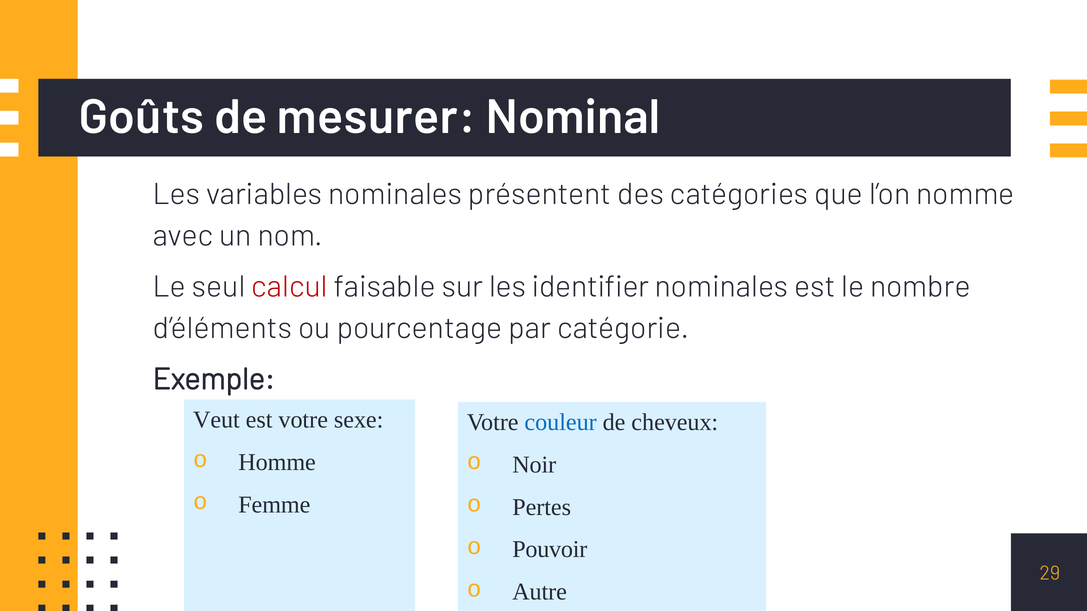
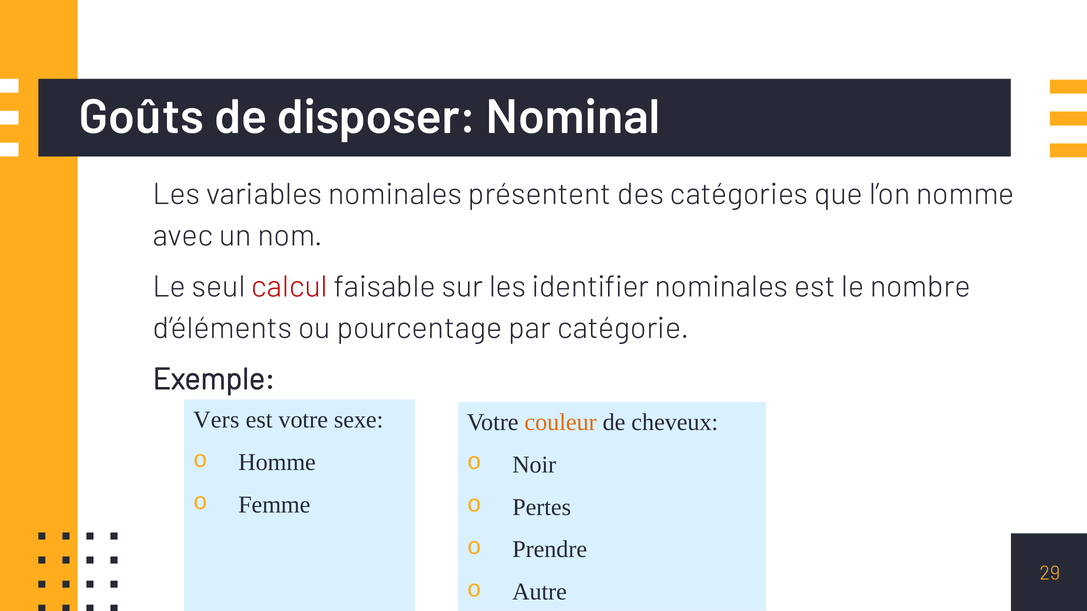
mesurer: mesurer -> disposer (377, 117)
Veut: Veut -> Vers (216, 420)
couleur colour: blue -> orange (561, 423)
Pouvoir: Pouvoir -> Prendre (550, 550)
